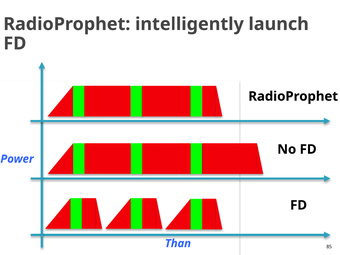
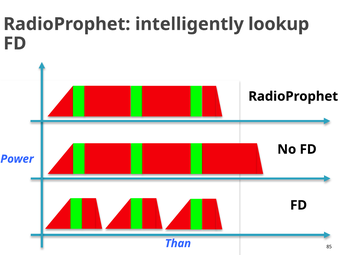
launch: launch -> lookup (279, 24)
